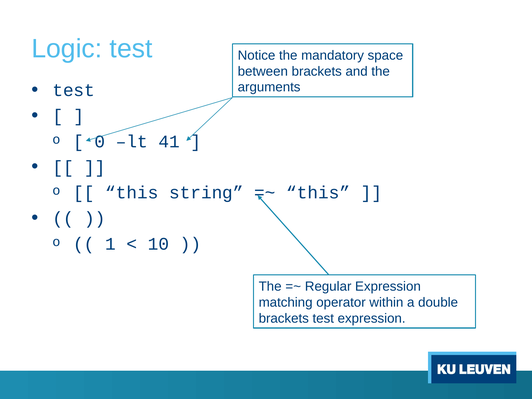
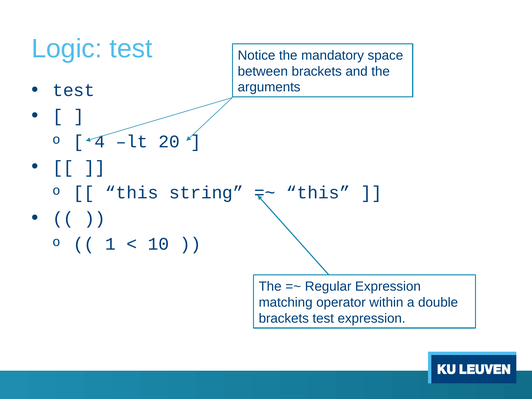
0: 0 -> 4 (100, 142)
41: 41 -> 20 (169, 142)
